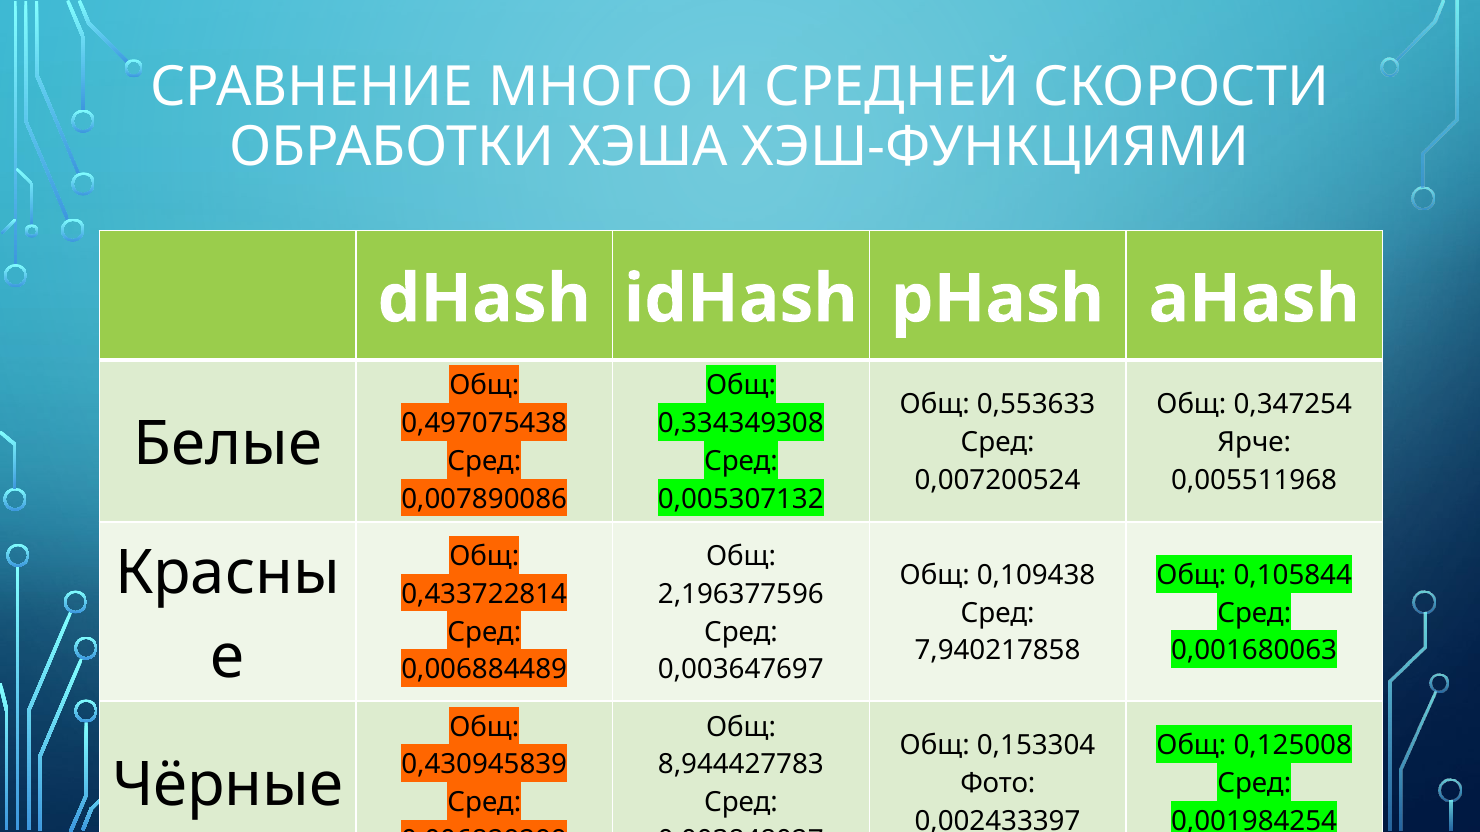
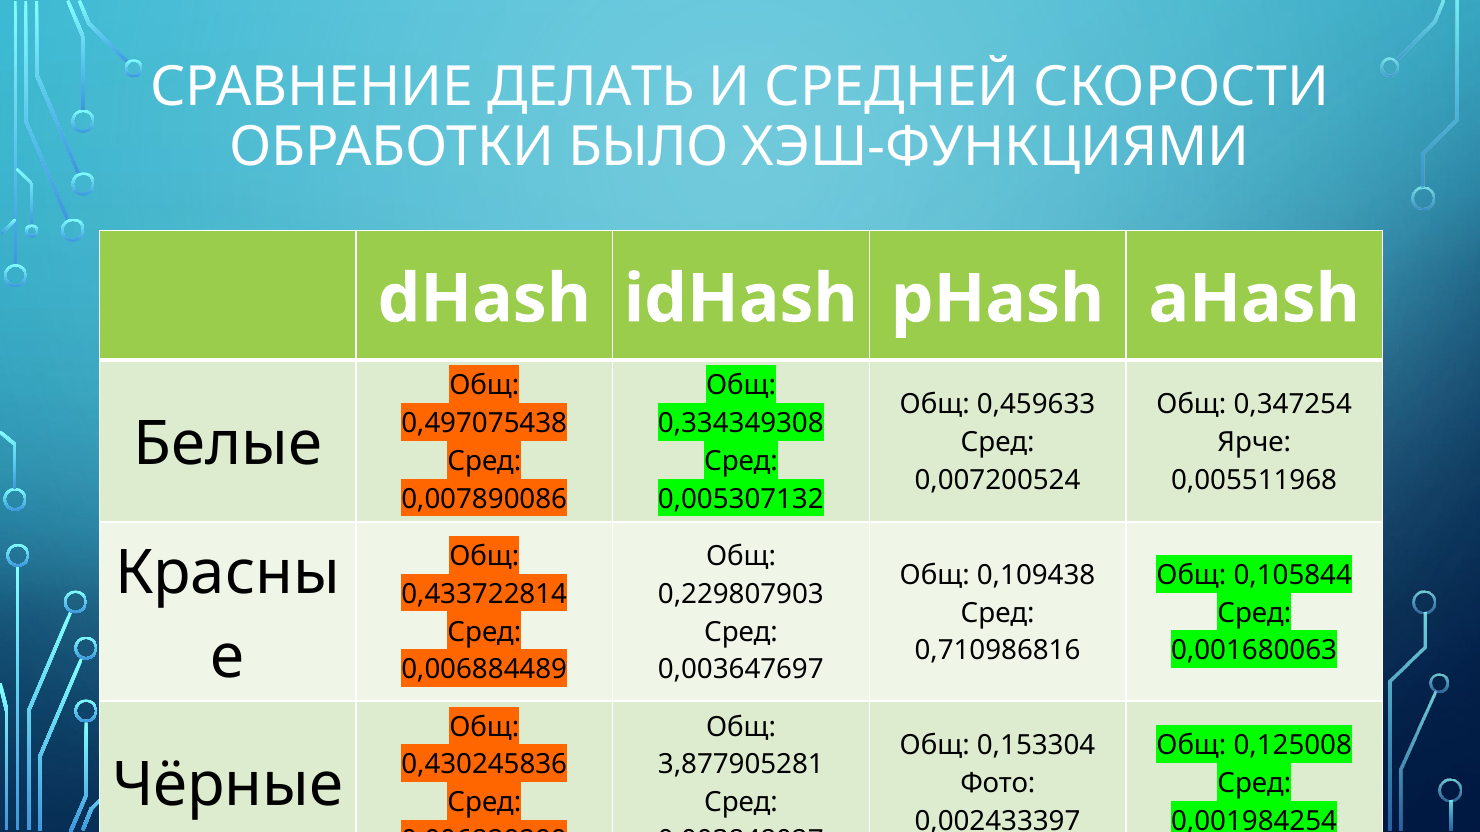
МНОГО: МНОГО -> ДЕЛАТЬ (591, 87)
ХЭША: ХЭША -> БЫЛО (648, 147)
0,553633: 0,553633 -> 0,459633 (1036, 405)
2,196377596: 2,196377596 -> 0,229807903 (741, 594)
7,940217858: 7,940217858 -> 0,710986816 (997, 651)
0,430945839: 0,430945839 -> 0,430245836 (484, 765)
8,944427783: 8,944427783 -> 3,877905281 (741, 765)
